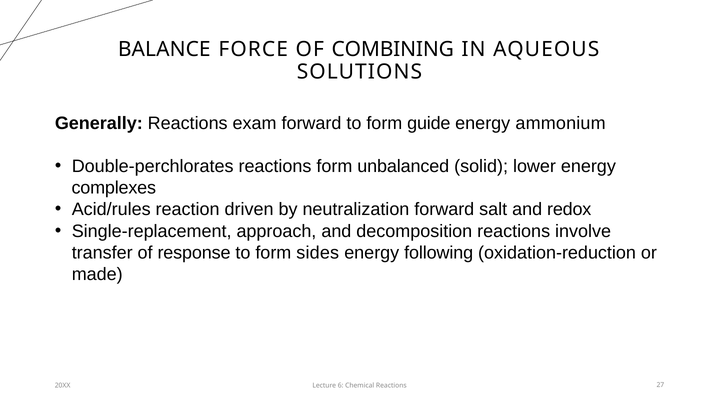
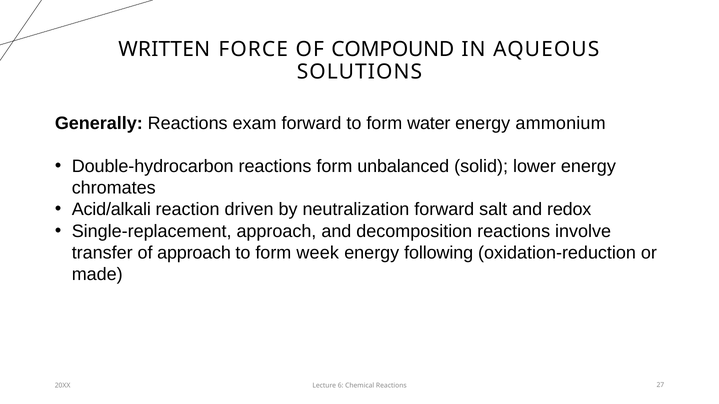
BALANCE: BALANCE -> WRITTEN (164, 49)
COMBINING: COMBINING -> COMPOUND (393, 49)
guide: guide -> water (429, 123)
Double-perchlorates: Double-perchlorates -> Double-hydrocarbon (153, 167)
complexes: complexes -> chromates (114, 188)
Acid/rules: Acid/rules -> Acid/alkali (111, 210)
of response: response -> approach (194, 253)
sides: sides -> week (318, 253)
